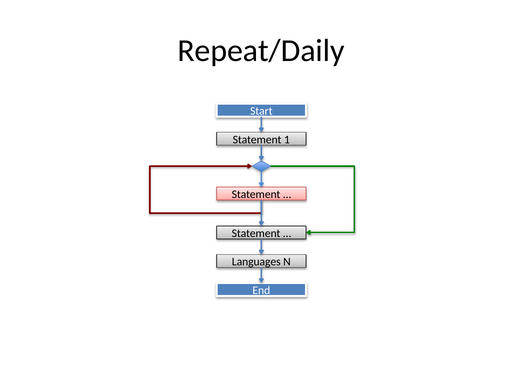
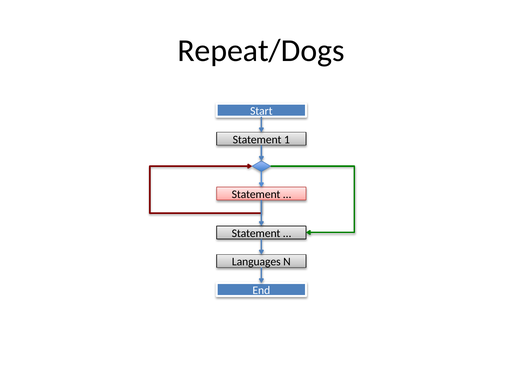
Repeat/Daily: Repeat/Daily -> Repeat/Dogs (261, 51)
